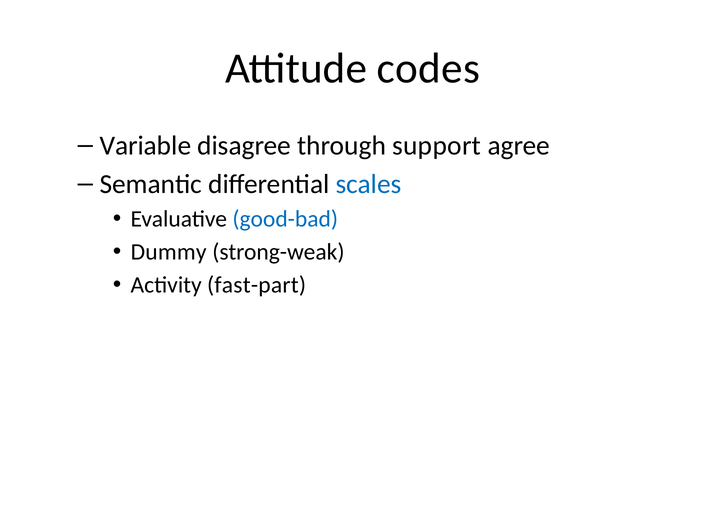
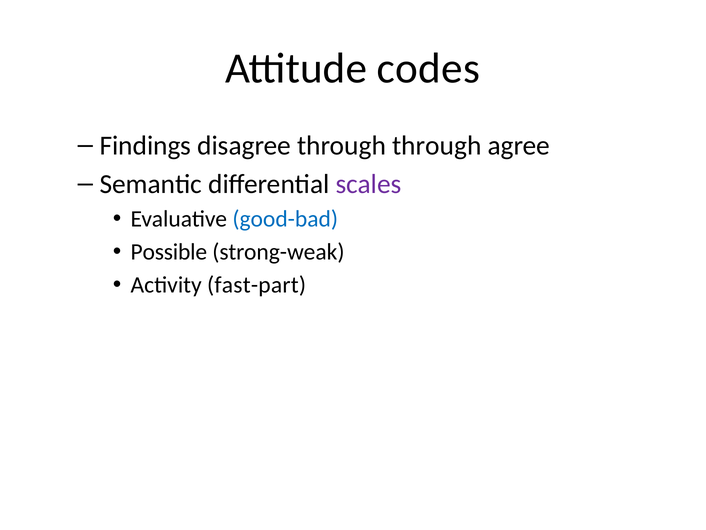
Variable: Variable -> Findings (145, 145)
through support: support -> through (437, 145)
scales colour: blue -> purple (369, 184)
Dummy: Dummy -> Possible (169, 252)
